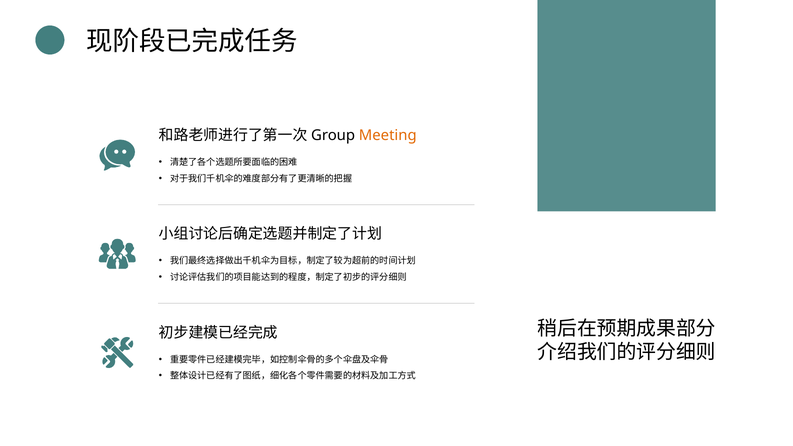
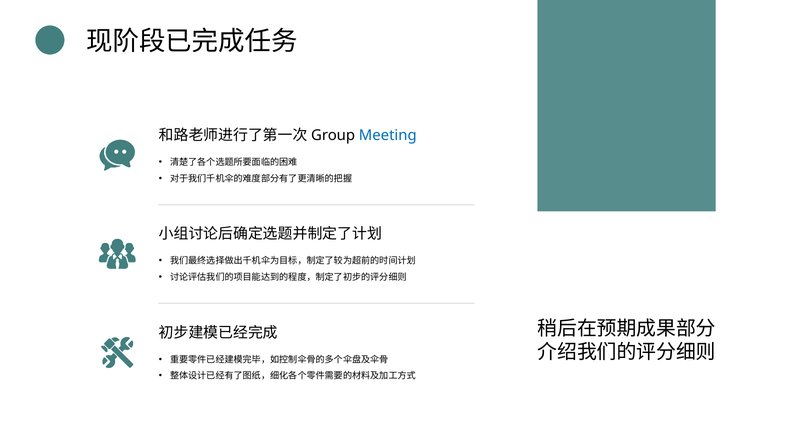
Meeting colour: orange -> blue (388, 135)
